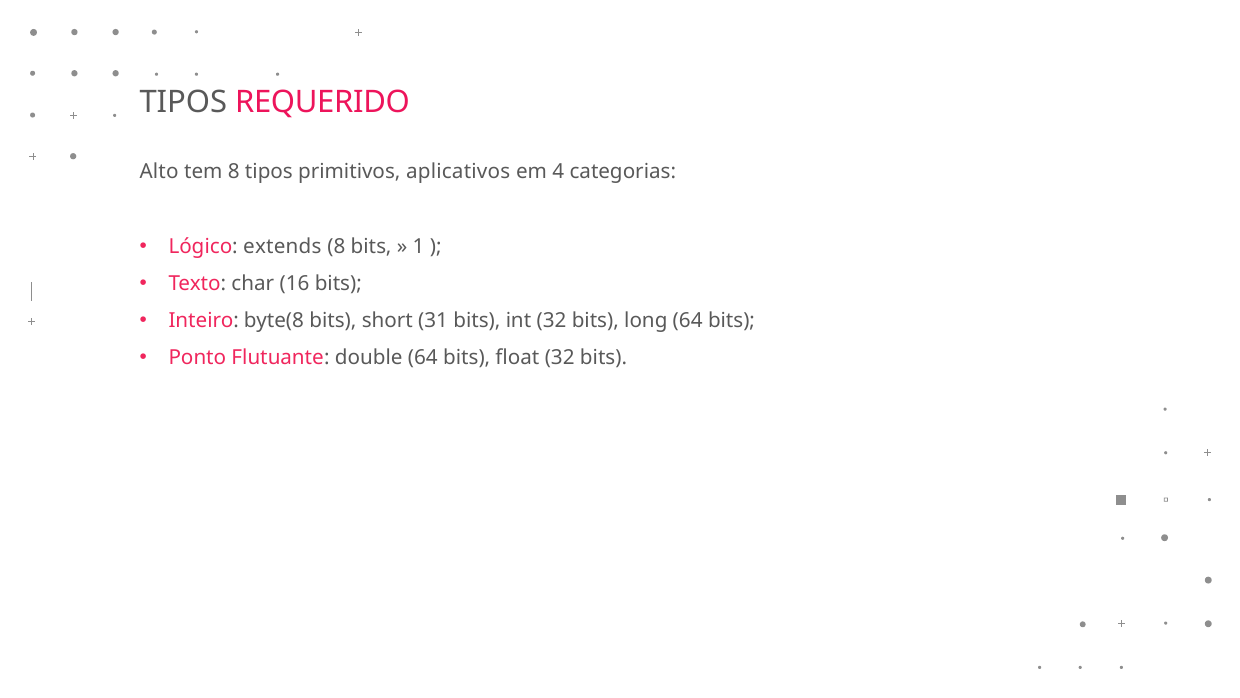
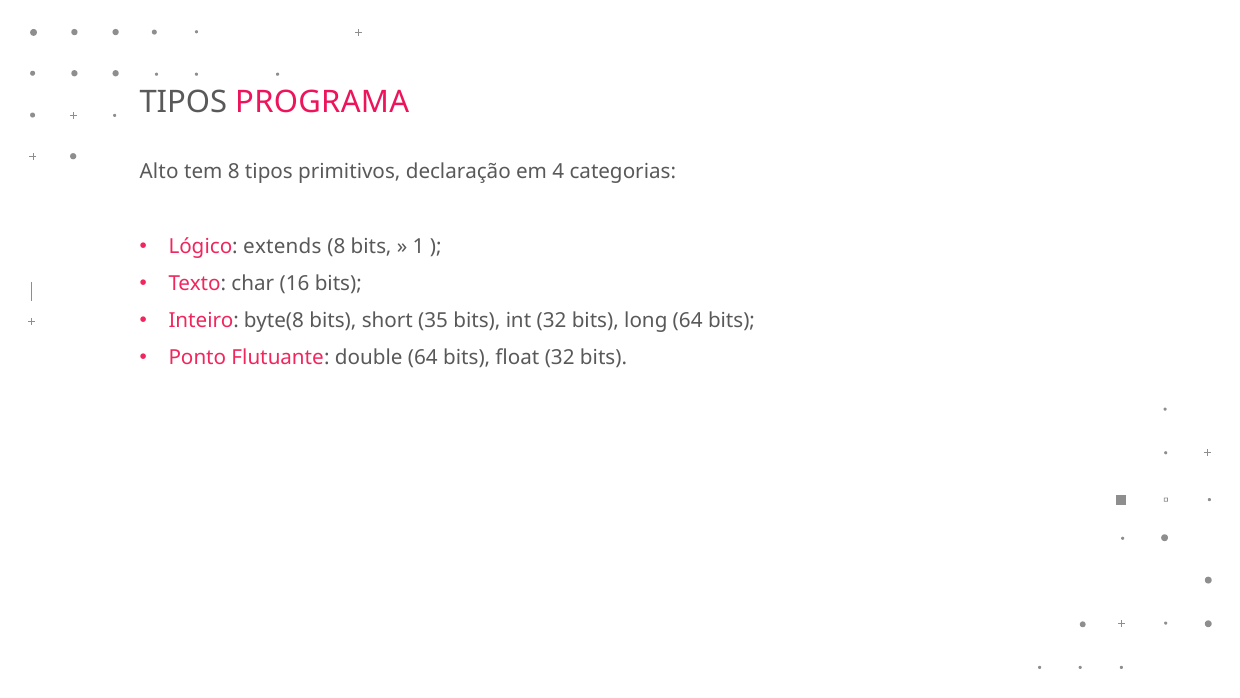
REQUERIDO: REQUERIDO -> PROGRAMA (322, 102)
aplicativos: aplicativos -> declaração (458, 172)
31: 31 -> 35 (433, 321)
